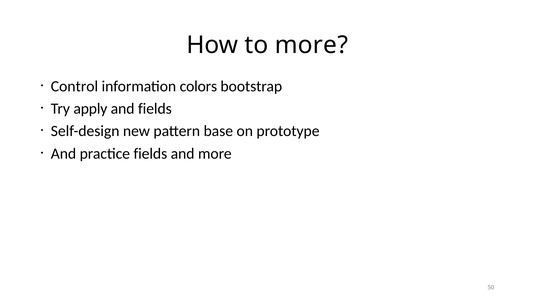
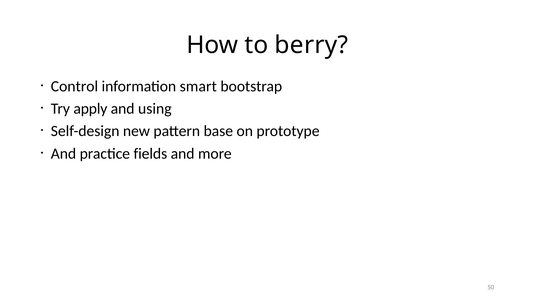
to more: more -> berry (311, 45)
colors: colors -> smart (198, 86)
and fields: fields -> using (155, 109)
